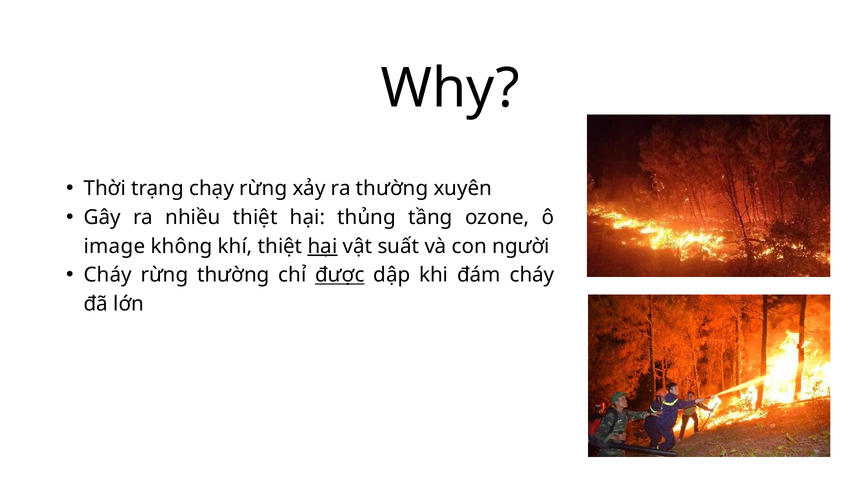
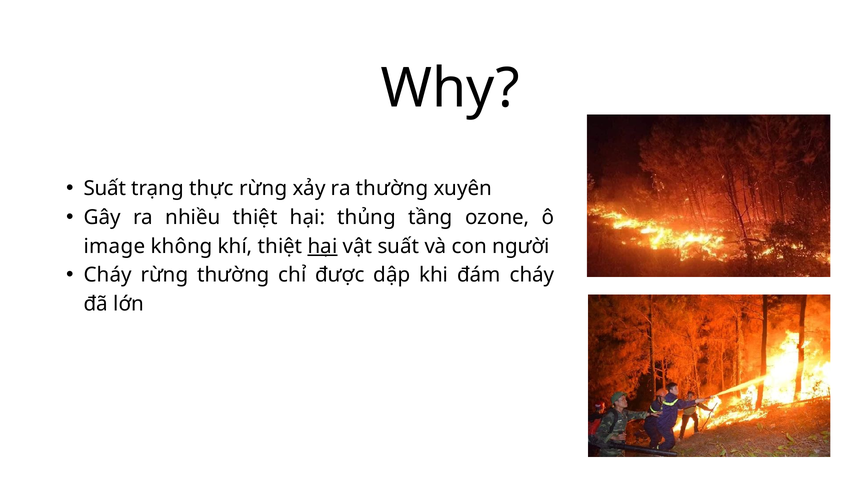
Thời: Thời -> Suất (105, 189)
chạy: chạy -> thực (212, 189)
được underline: present -> none (340, 275)
